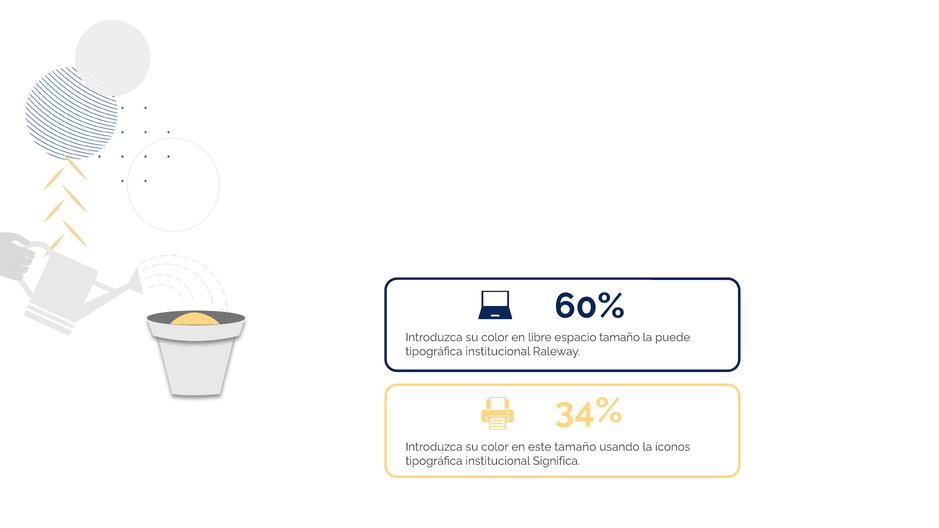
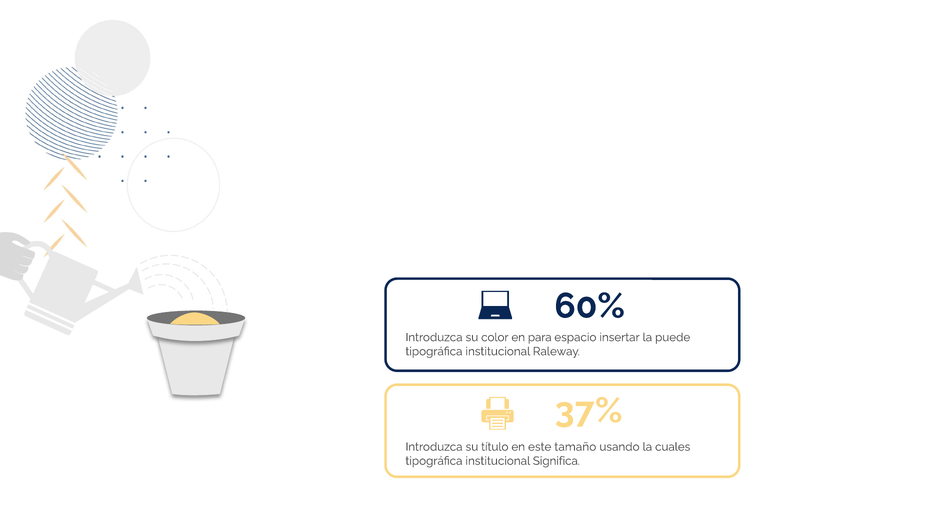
libre: libre -> para (540, 337)
espacio tamaño: tamaño -> insertar (620, 337)
34%: 34% -> 37% (589, 411)
color: color -> título (495, 447)
íconos: íconos -> cuales (673, 447)
